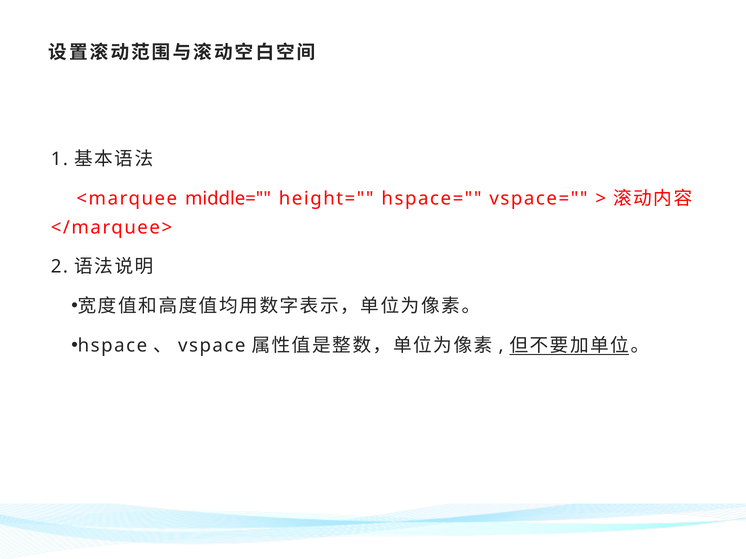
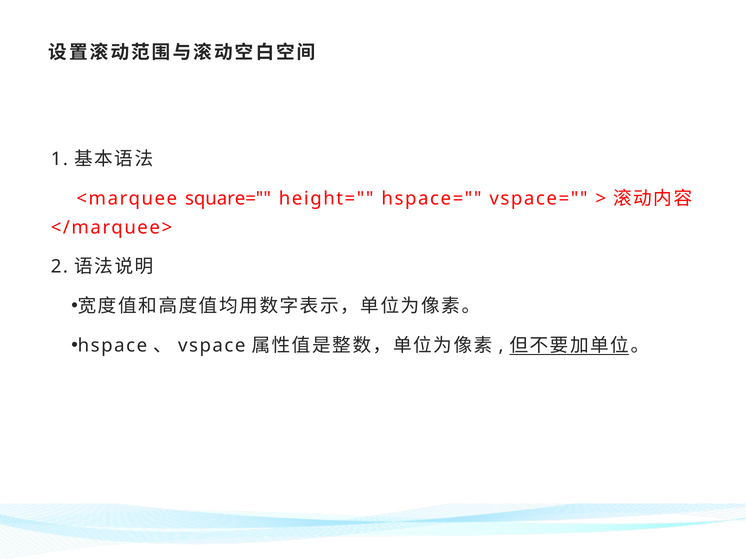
middle=: middle= -> square= (228, 199)
